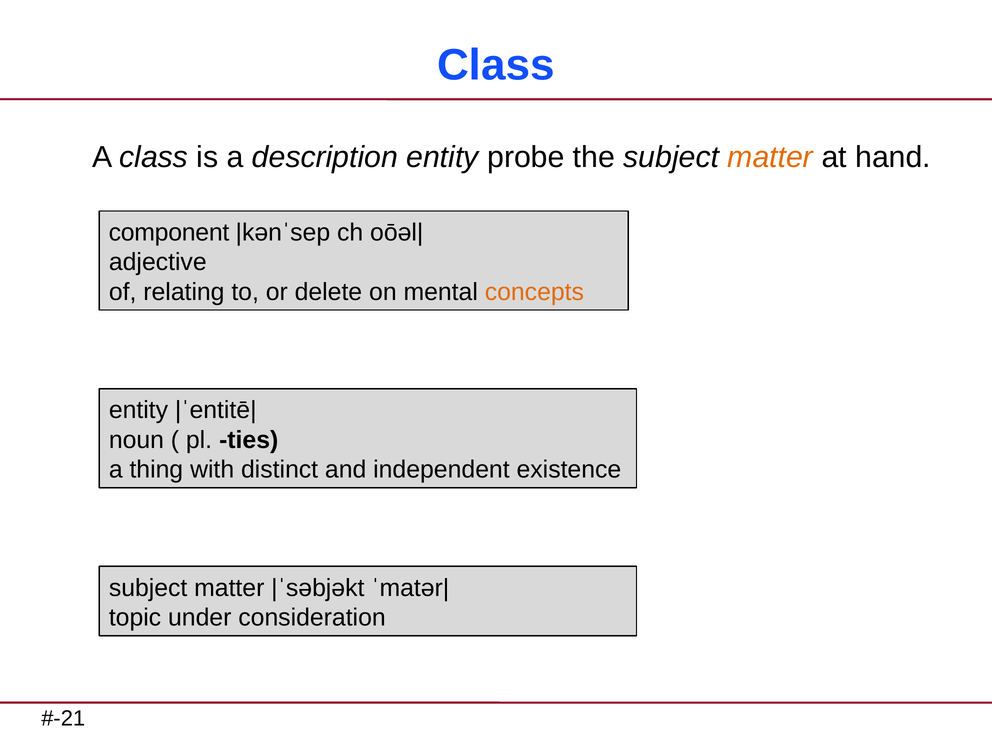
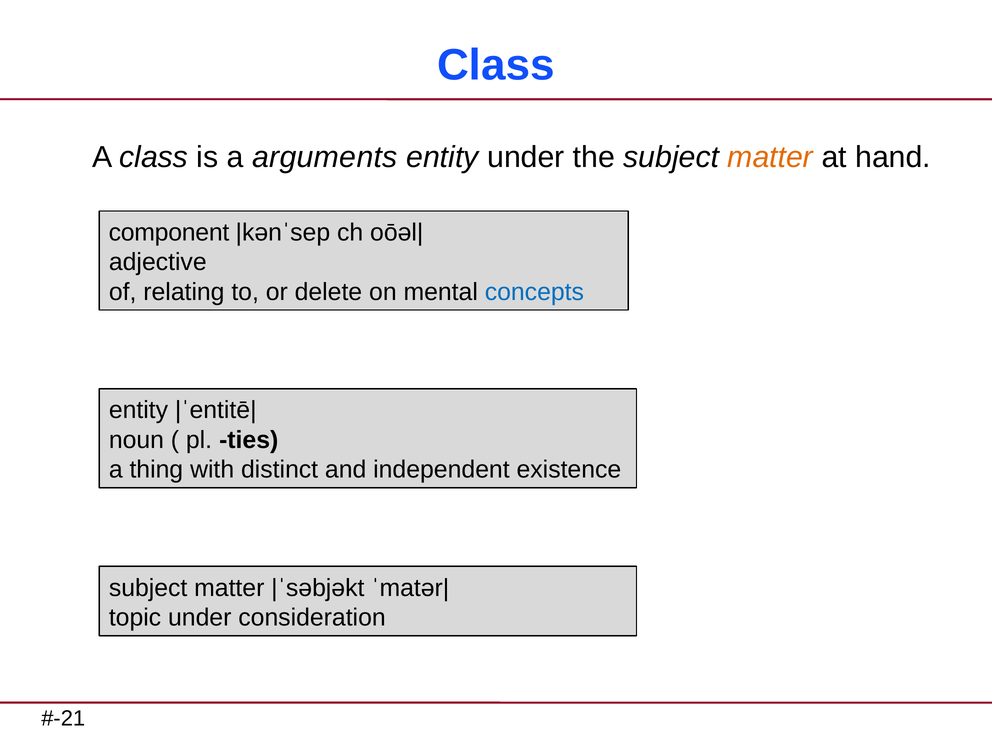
description: description -> arguments (325, 157)
entity probe: probe -> under (526, 157)
concepts colour: orange -> blue (534, 292)
